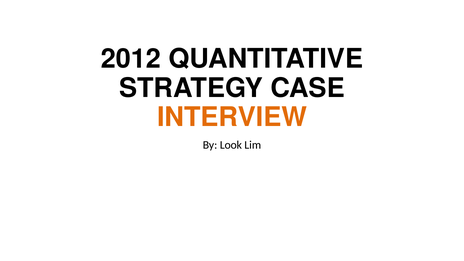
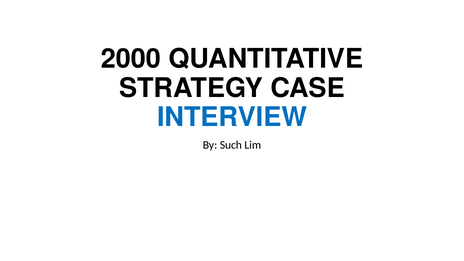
2012: 2012 -> 2000 (131, 59)
INTERVIEW colour: orange -> blue (232, 117)
Look: Look -> Such (231, 145)
